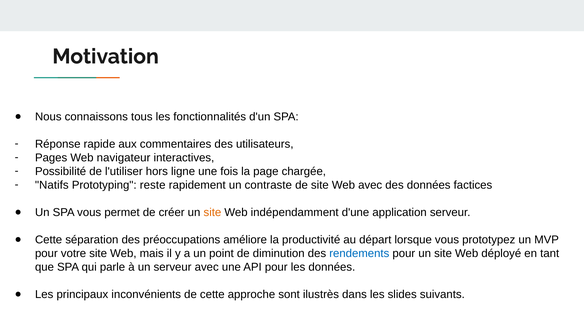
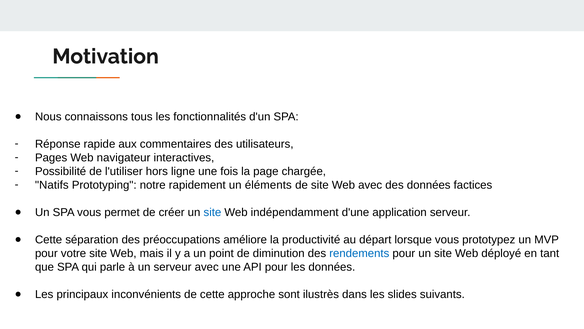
reste: reste -> notre (153, 185)
contraste: contraste -> éléments (268, 185)
site colour: orange -> blue (212, 212)
